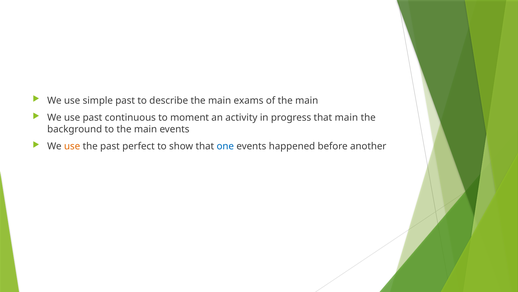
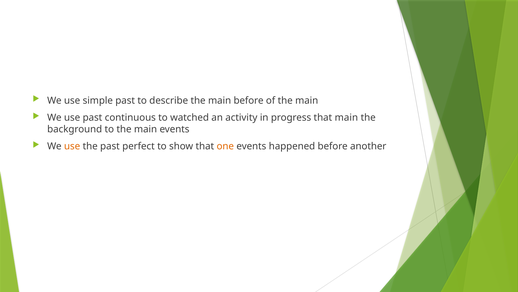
main exams: exams -> before (249, 100)
moment: moment -> watched (190, 117)
one colour: blue -> orange (225, 146)
